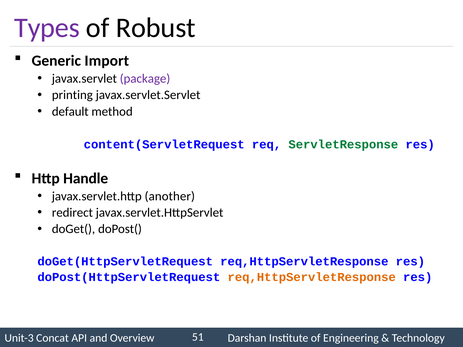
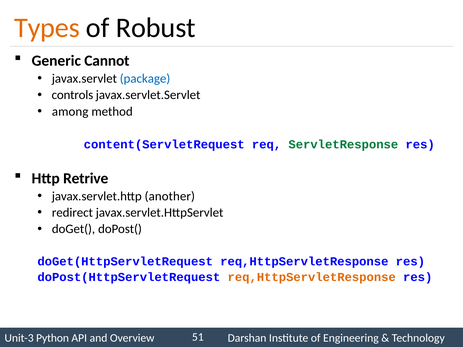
Types colour: purple -> orange (47, 28)
Import: Import -> Cannot (107, 61)
package colour: purple -> blue (145, 79)
printing: printing -> controls (72, 95)
default: default -> among (70, 112)
Handle: Handle -> Retrive (86, 178)
Concat: Concat -> Python (53, 338)
